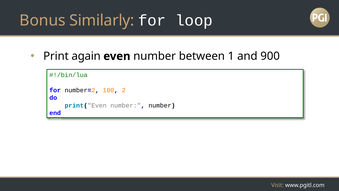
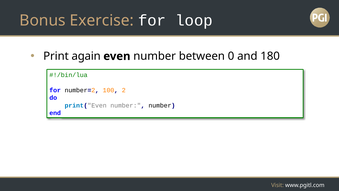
Similarly: Similarly -> Exercise (102, 20)
1: 1 -> 0 (231, 56)
900: 900 -> 180 (270, 56)
